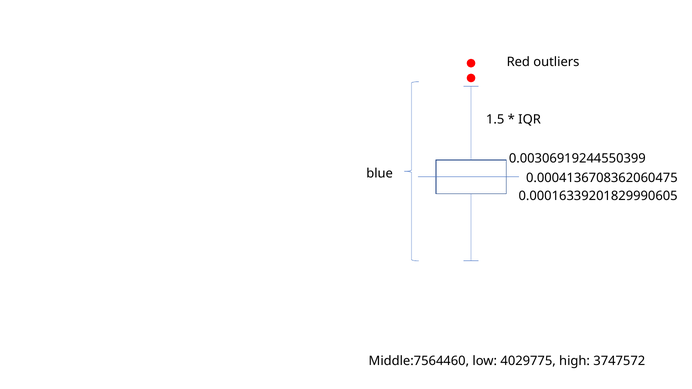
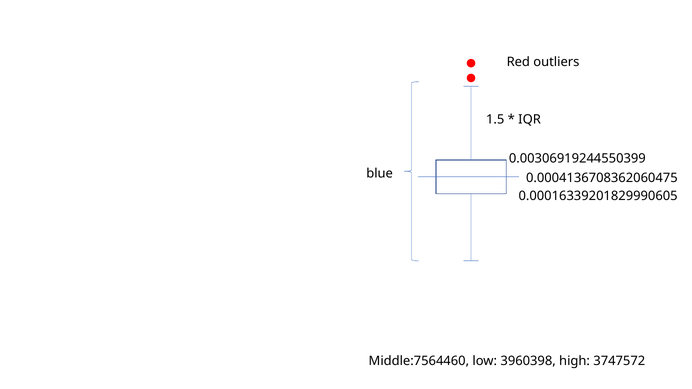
4029775: 4029775 -> 3960398 (528, 361)
